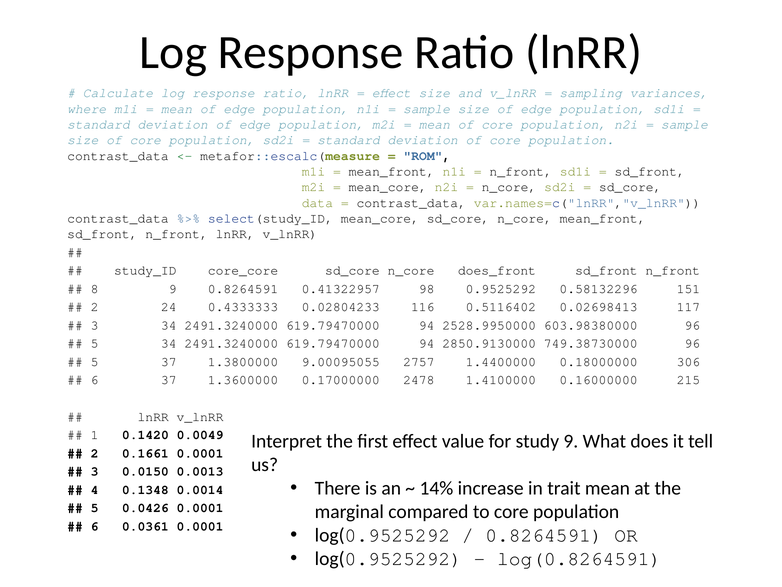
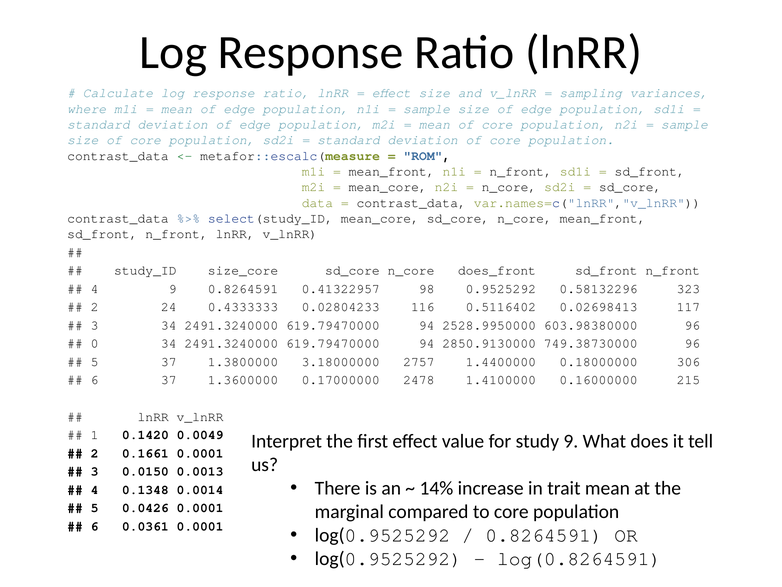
core_core: core_core -> size_core (243, 270)
8: 8 -> 4 (95, 289)
151: 151 -> 323 (688, 289)
5: 5 -> 0 (95, 343)
9.00095055: 9.00095055 -> 3.18000000 (341, 362)
